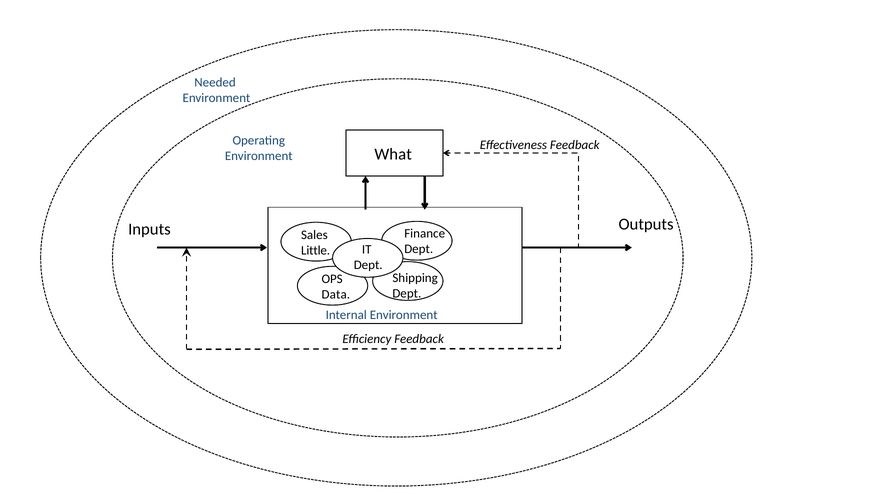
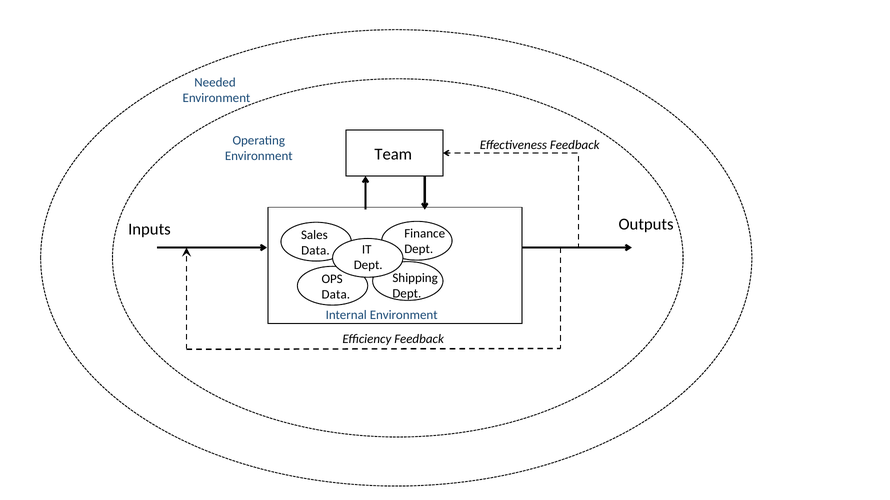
What: What -> Team (393, 154)
Little: Little -> Data (315, 251)
